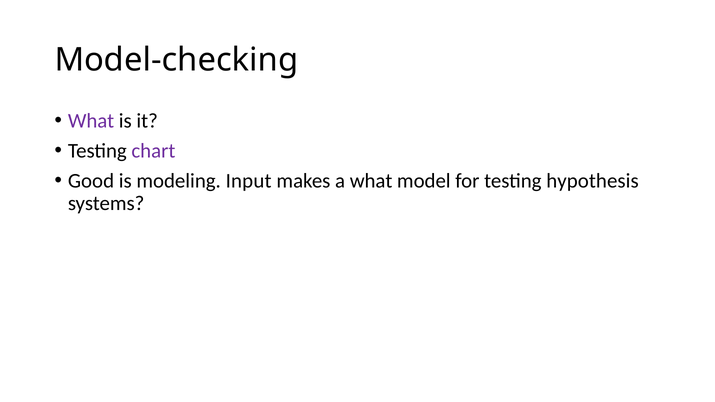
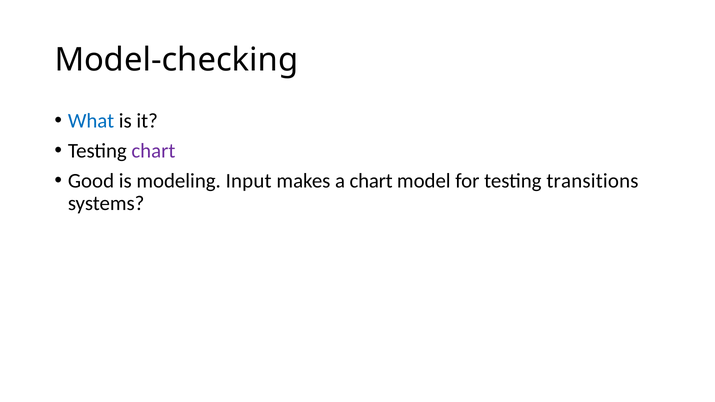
What colour: purple -> blue (91, 121)
a what: what -> chart (371, 181)
hypothesis: hypothesis -> transitions (592, 181)
